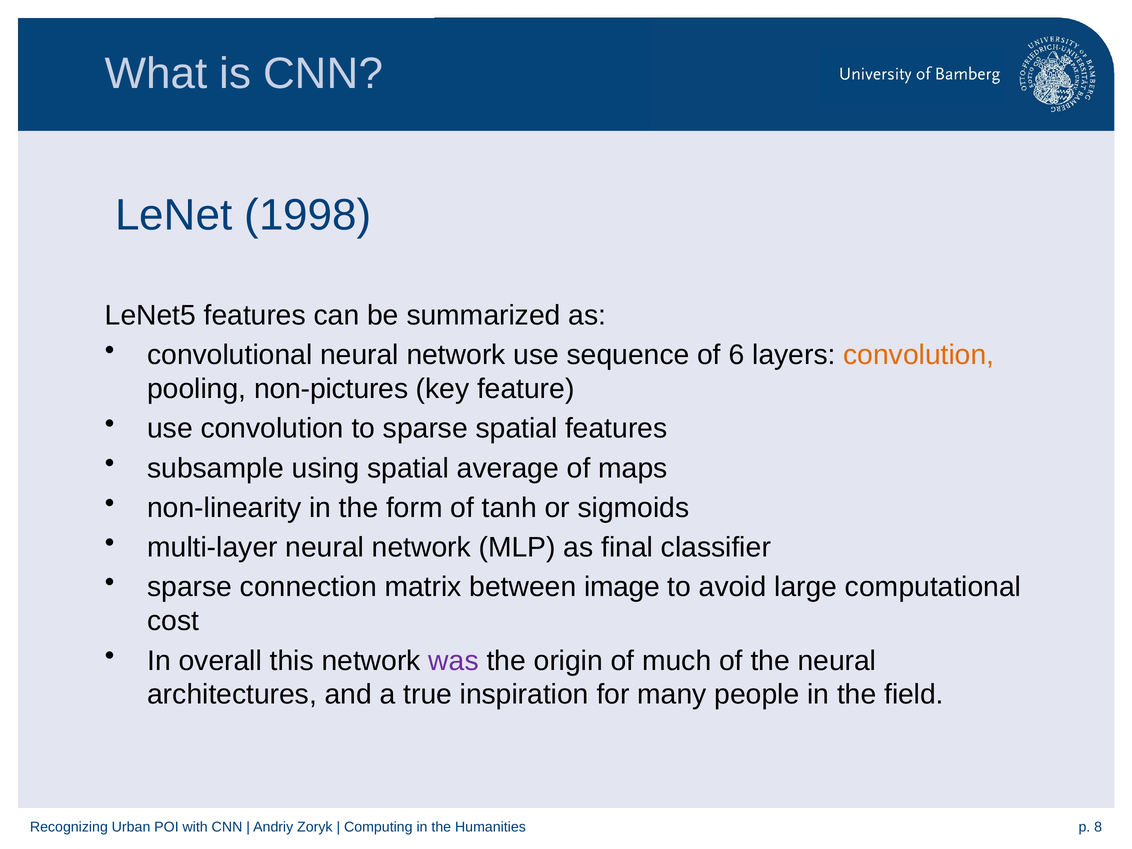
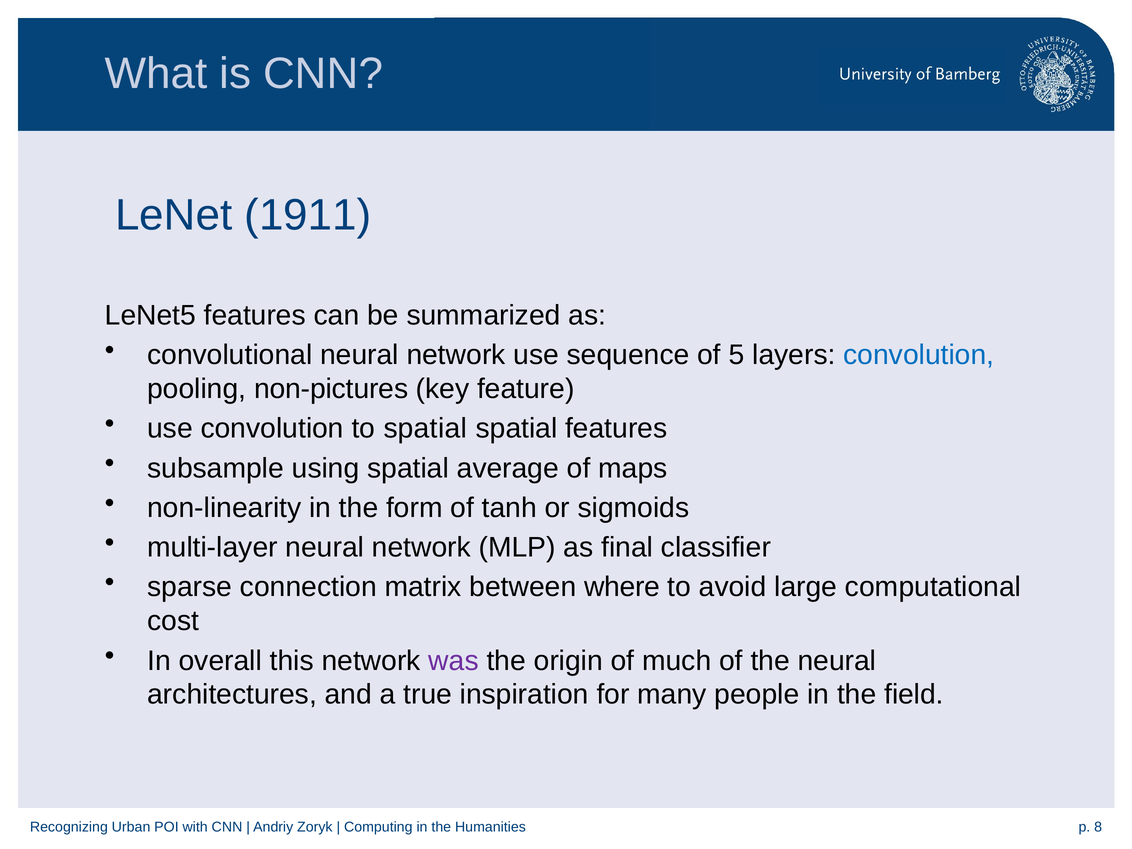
1998: 1998 -> 1911 (308, 215)
6: 6 -> 5 (737, 355)
convolution colour: orange -> blue (919, 355)
to sparse: sparse -> spatial (425, 429)
image: image -> where (622, 587)
